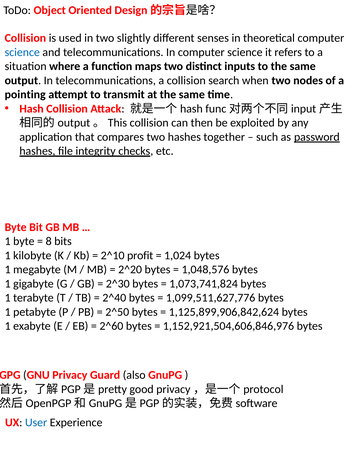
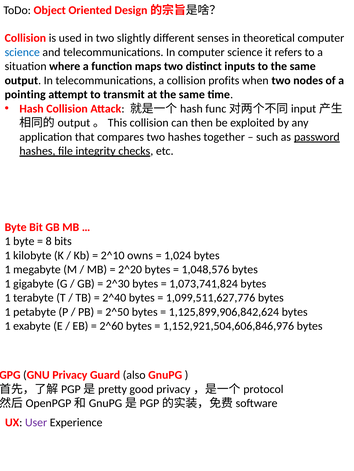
search: search -> profits (224, 81)
profit: profit -> owns (140, 256)
User colour: blue -> purple (36, 423)
